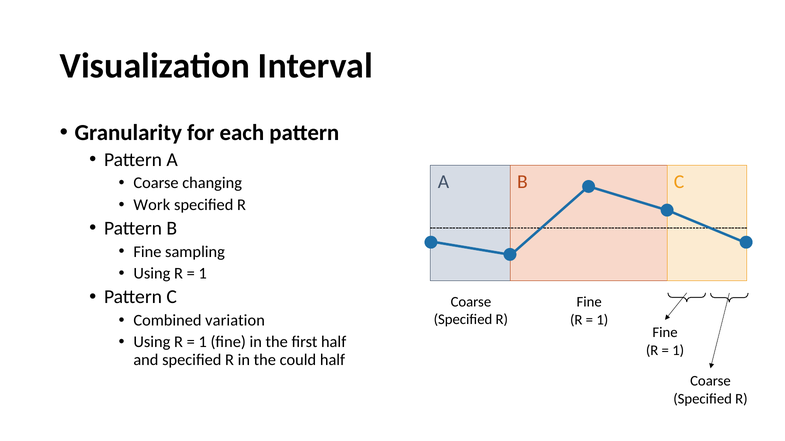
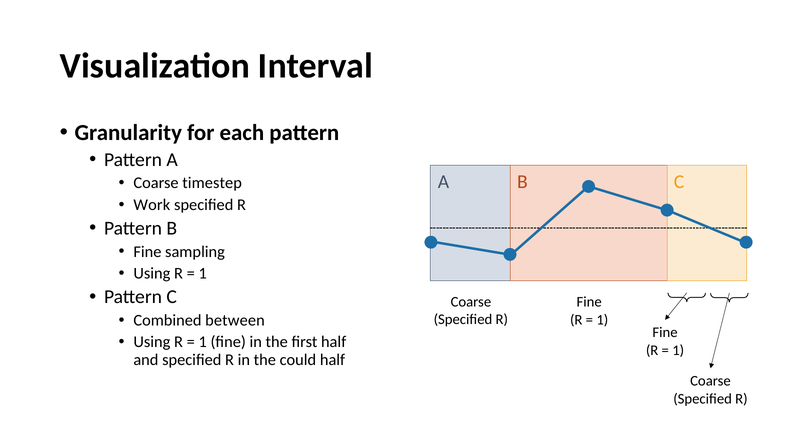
changing: changing -> timestep (212, 183)
variation: variation -> between (235, 321)
